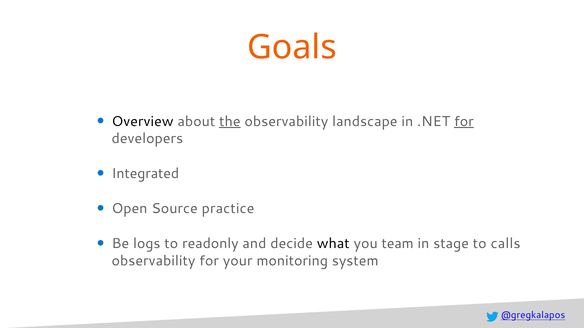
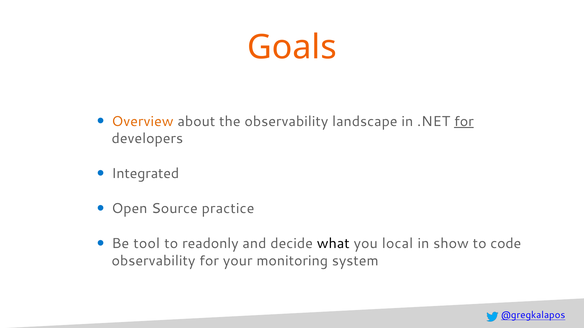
Overview colour: black -> orange (143, 122)
the underline: present -> none (230, 122)
logs: logs -> tool (147, 244)
team: team -> local (398, 244)
stage: stage -> show (451, 244)
calls: calls -> code (506, 244)
